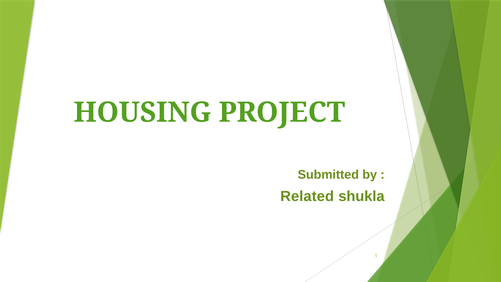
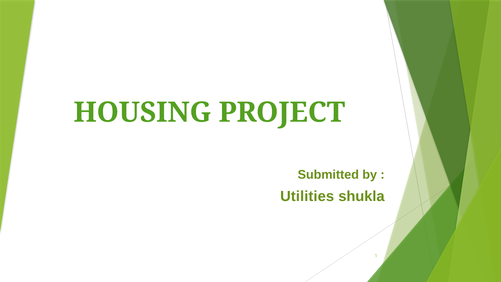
Related: Related -> Utilities (307, 196)
